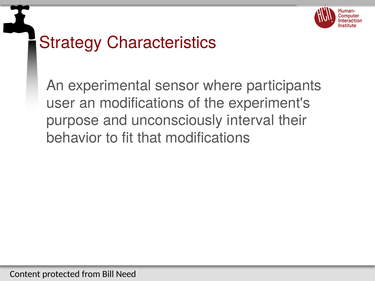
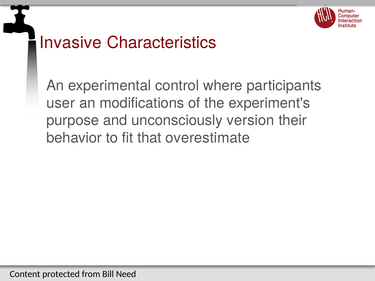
Strategy: Strategy -> Invasive (71, 43)
sensor: sensor -> control (177, 86)
interval: interval -> version (251, 121)
that modifications: modifications -> overestimate (208, 138)
